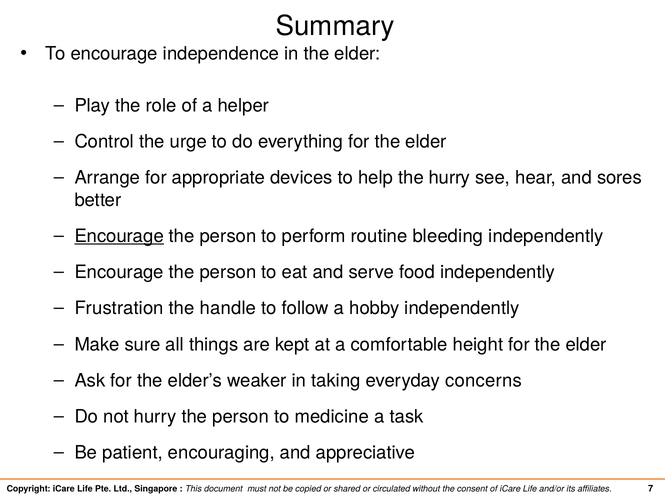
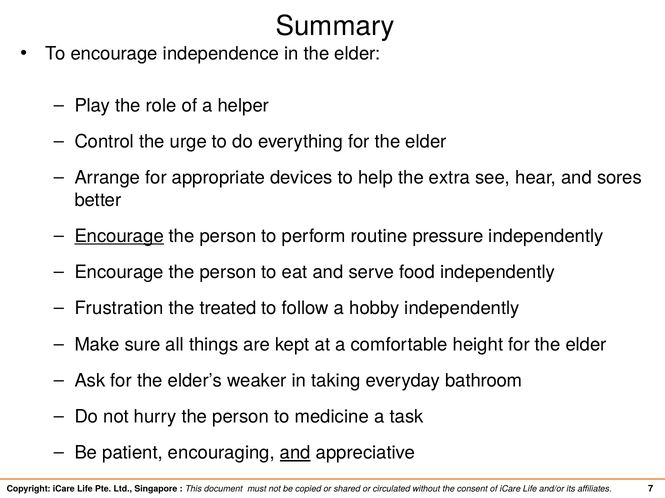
the hurry: hurry -> extra (449, 178)
bleeding: bleeding -> pressure (448, 236)
handle: handle -> treated (228, 309)
concerns: concerns -> bathroom (484, 381)
and underline: none -> present (295, 454)
